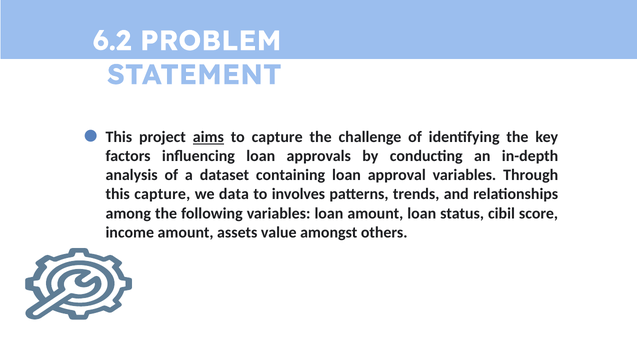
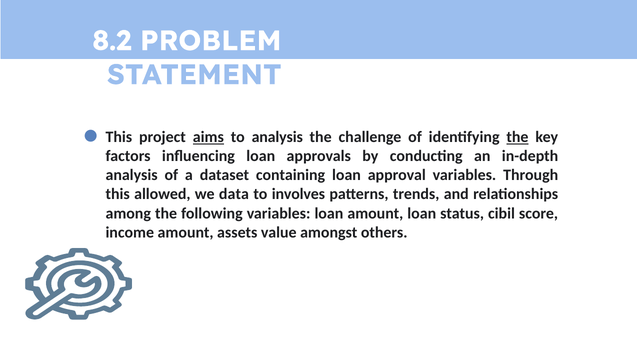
6.2: 6.2 -> 8.2 (112, 41)
to capture: capture -> analysis (277, 137)
the underline: none -> present (517, 137)
this capture: capture -> allowed (162, 194)
